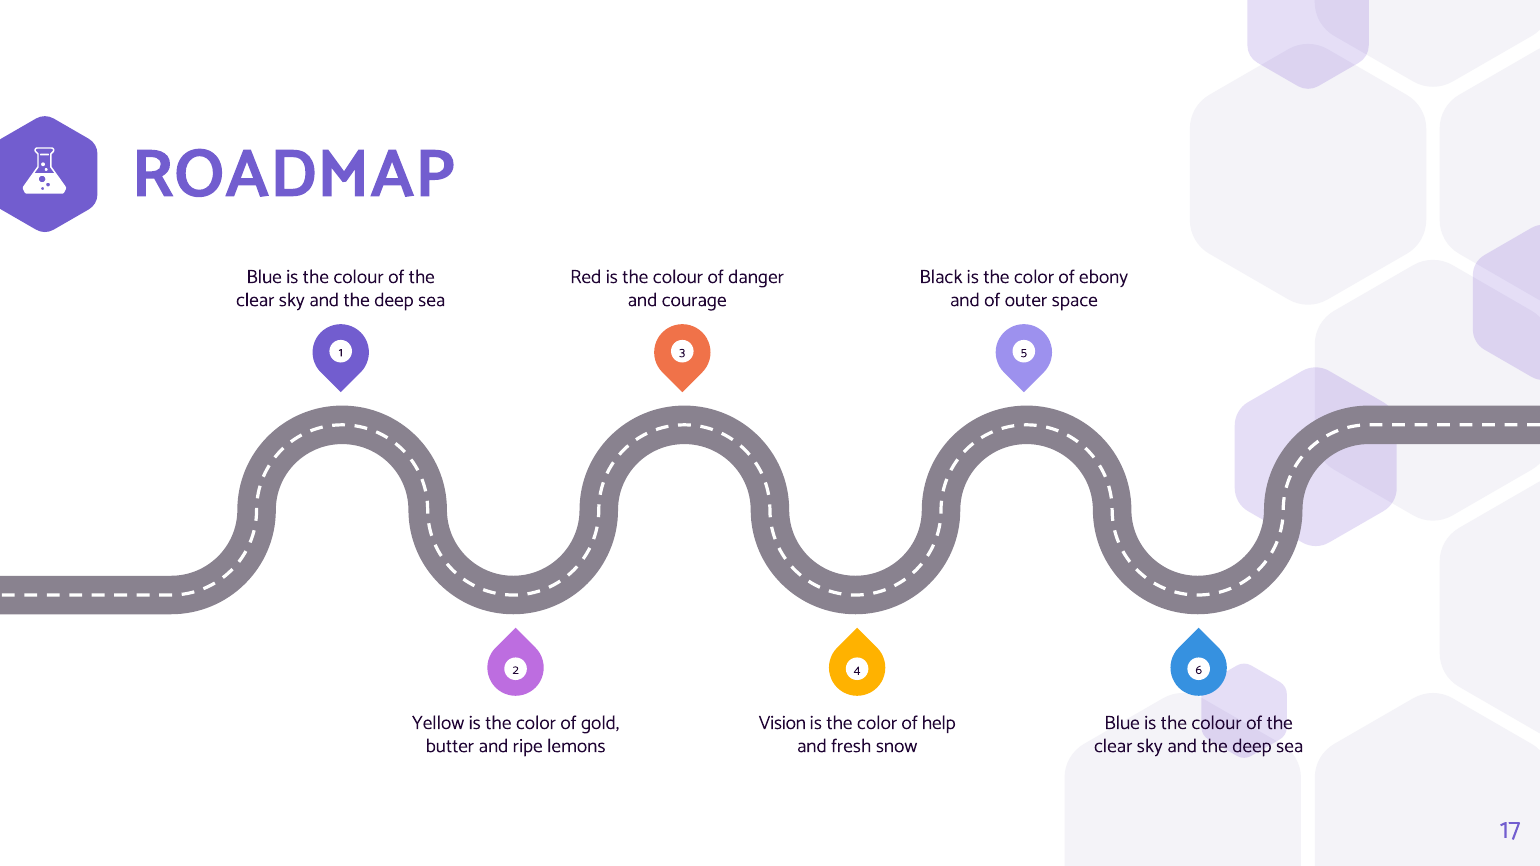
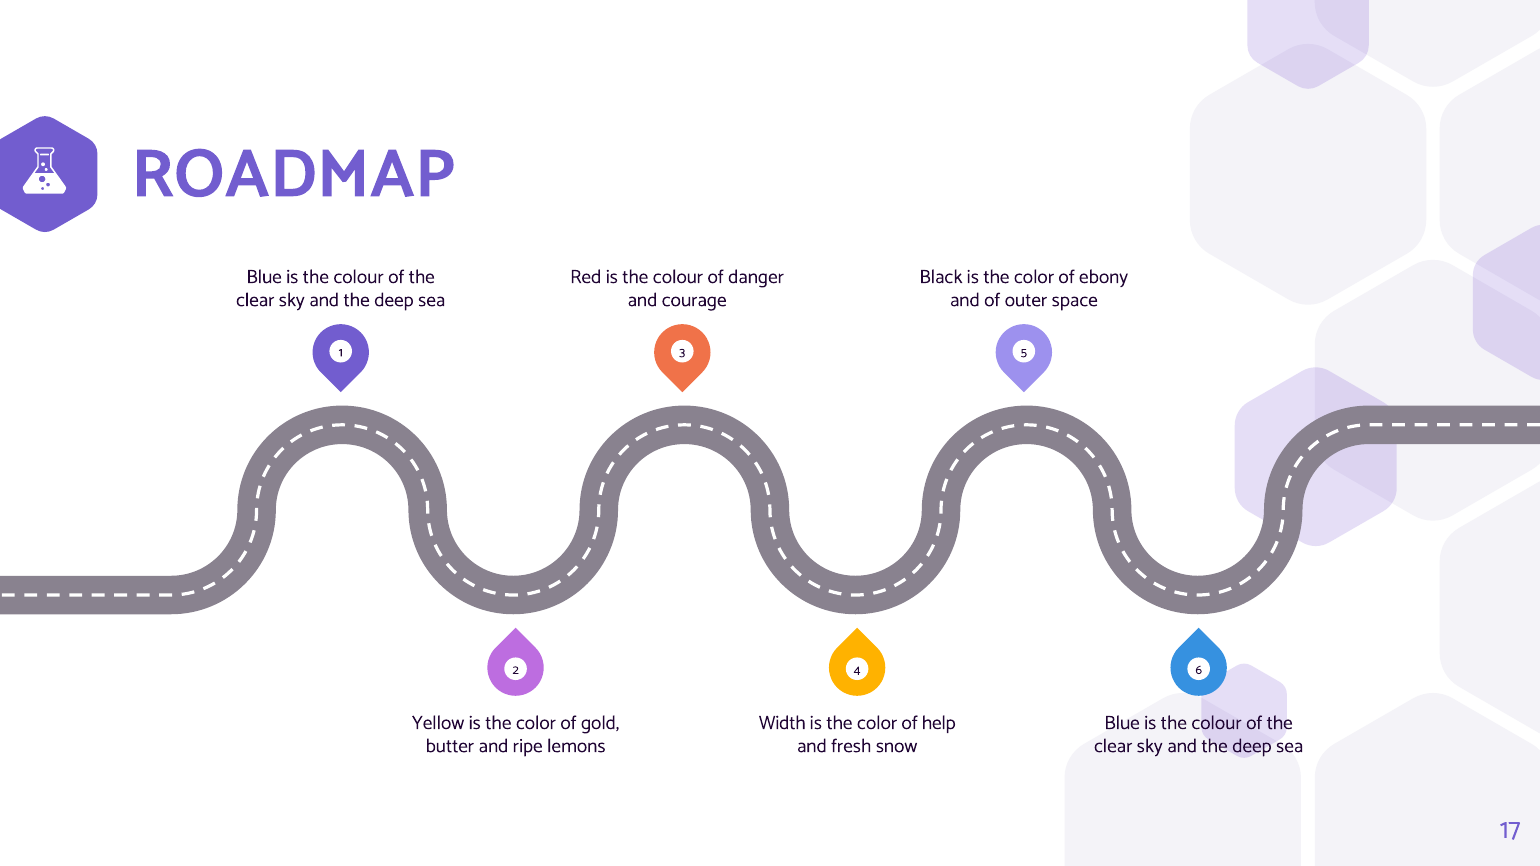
Vision: Vision -> Width (782, 723)
